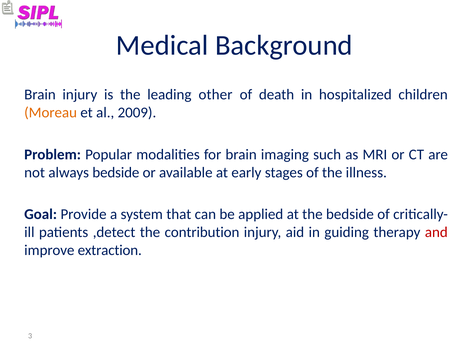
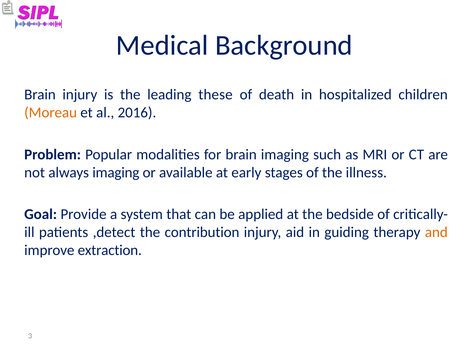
other: other -> these (216, 94)
2009: 2009 -> 2016 (137, 112)
always bedside: bedside -> imaging (116, 172)
and colour: red -> orange (436, 232)
